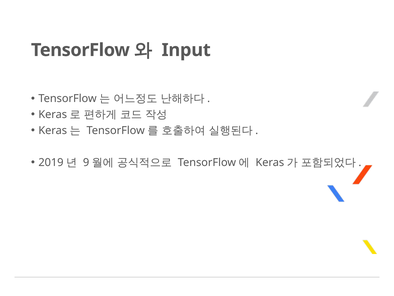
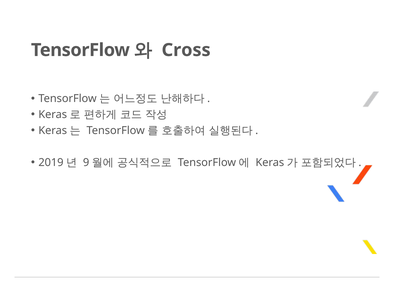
Input: Input -> Cross (186, 50)
